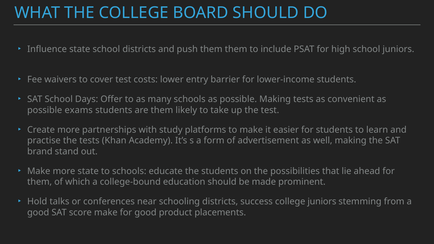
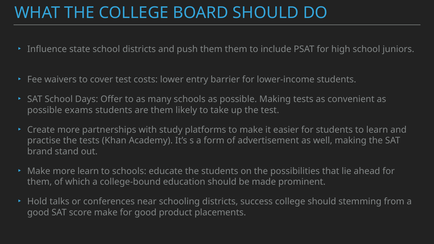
more state: state -> learn (88, 171)
college juniors: juniors -> should (322, 202)
